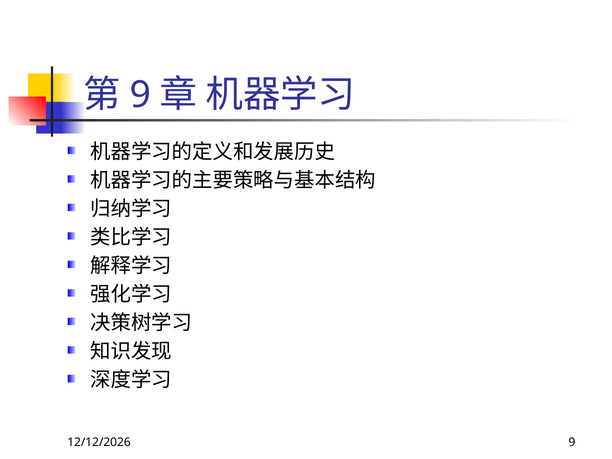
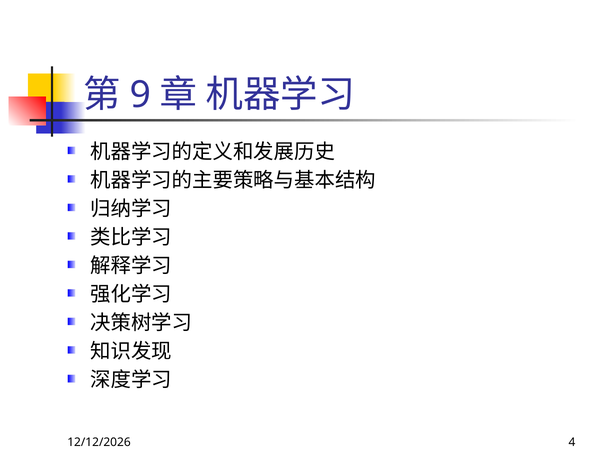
9: 9 -> 4 (572, 443)
